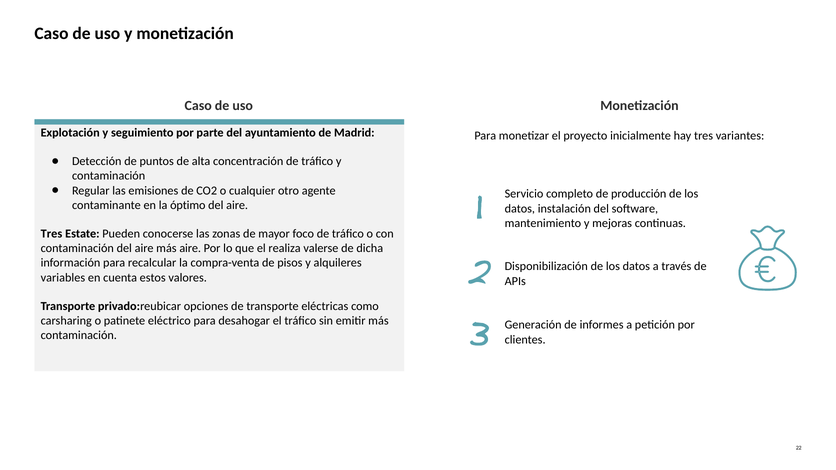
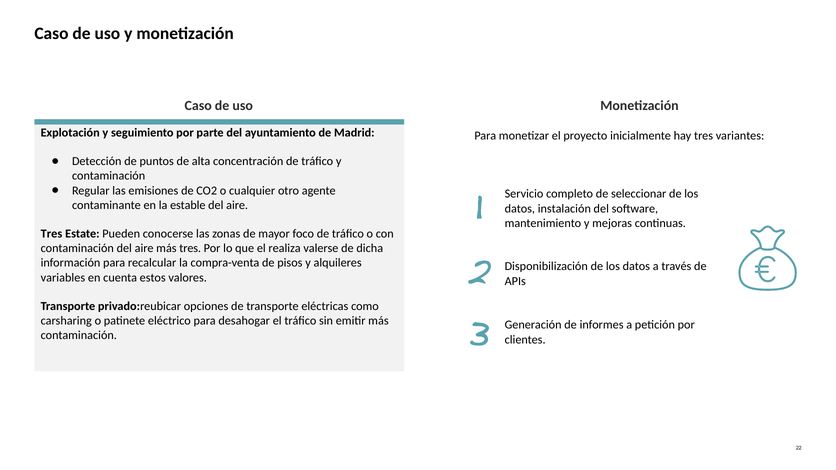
producción: producción -> seleccionar (639, 194)
óptimo: óptimo -> estable (188, 205)
más aire: aire -> tres (190, 248)
